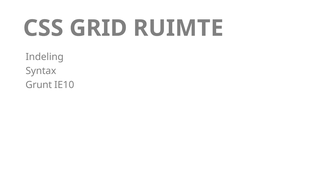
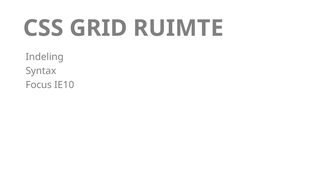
Grunt: Grunt -> Focus (39, 85)
